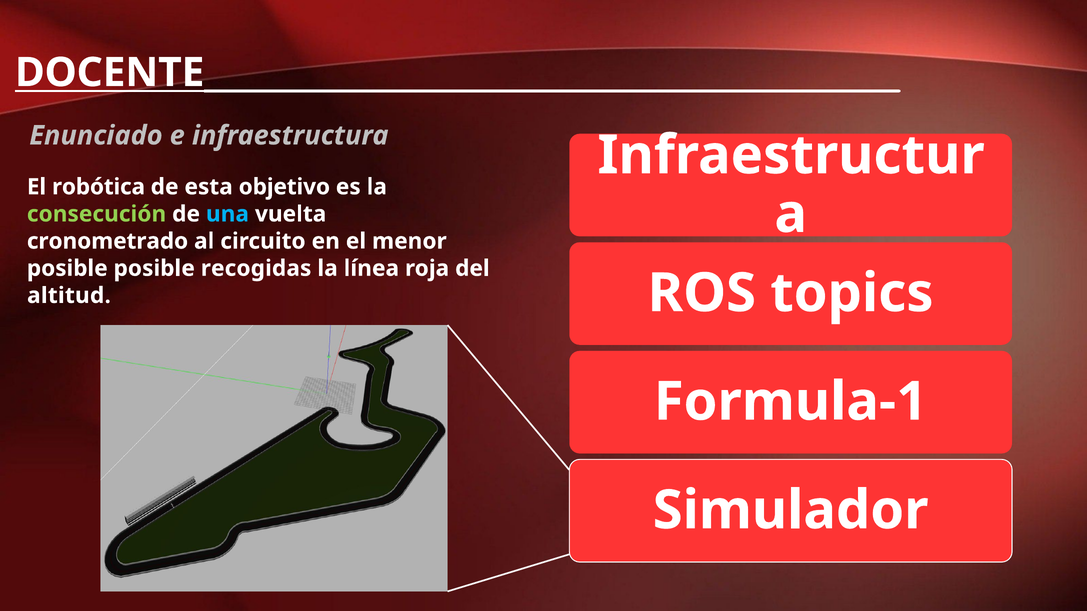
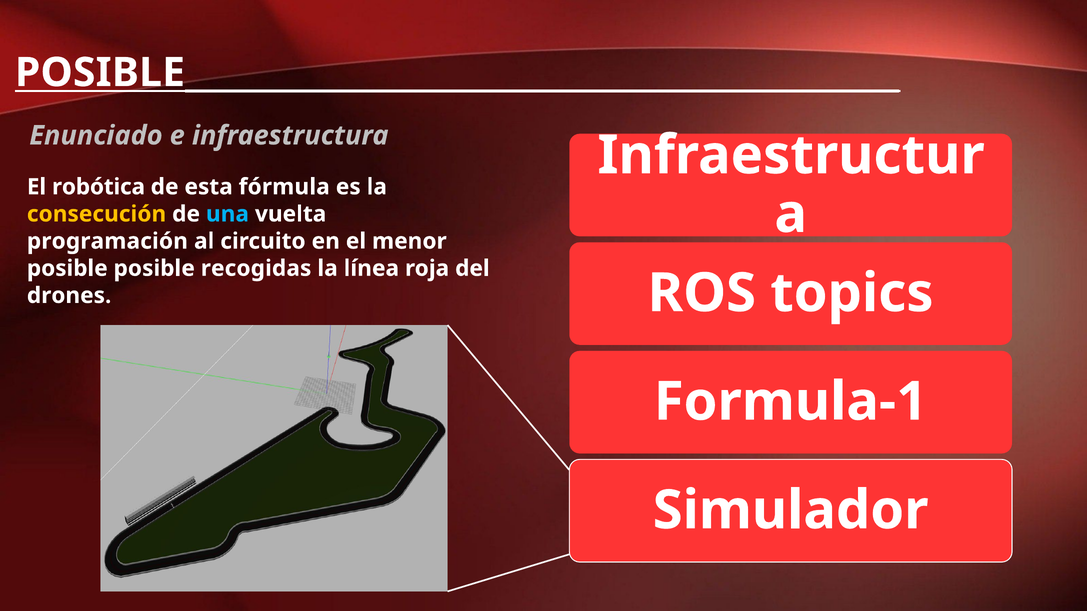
DOCENTE__________________________________________: DOCENTE__________________________________________ -> POSIBLE__________________________________________ (457, 73)
objetivo: objetivo -> fórmula (284, 187)
consecución colour: light green -> yellow (97, 214)
cronometrado: cronometrado -> programación (107, 241)
altitud: altitud -> drones (69, 296)
